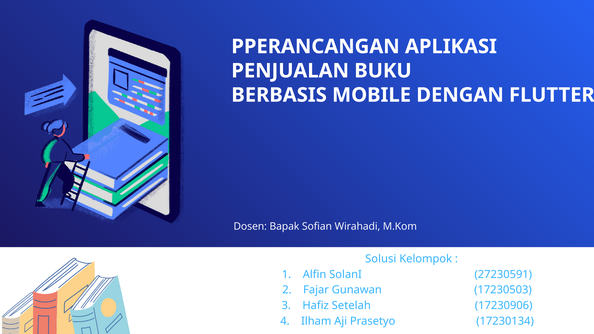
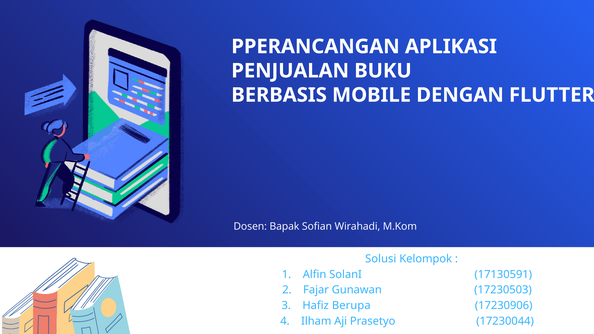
27230591: 27230591 -> 17130591 (503, 274)
Setelah: Setelah -> Berupa (351, 306)
17230134: 17230134 -> 17230044 (505, 321)
